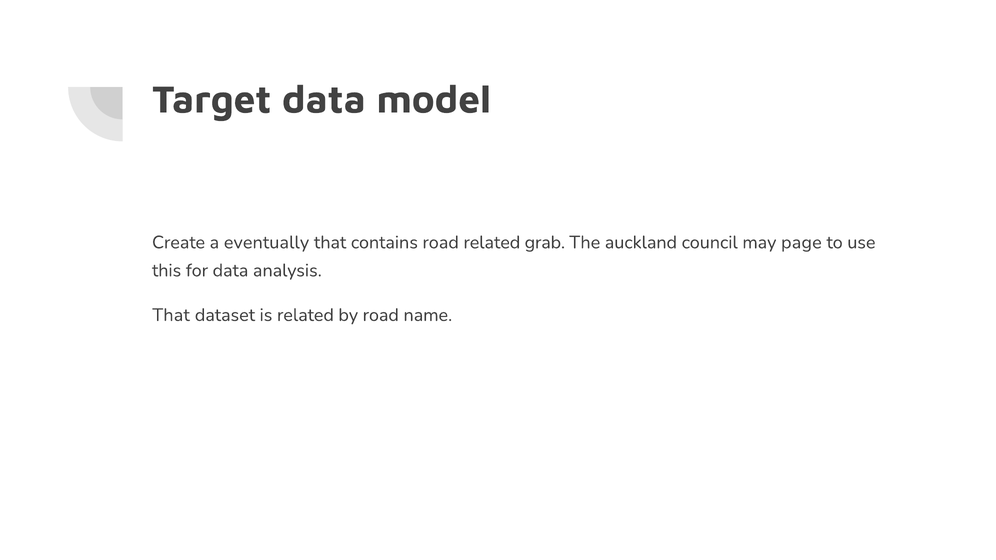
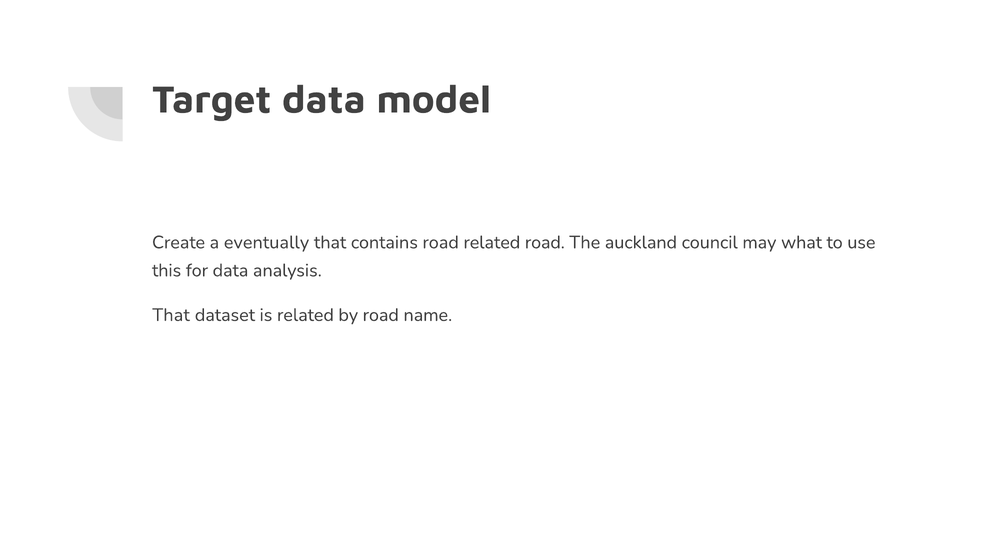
related grab: grab -> road (545, 243)
page: page -> what (802, 243)
